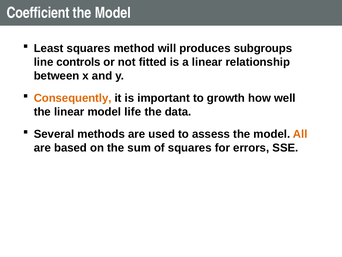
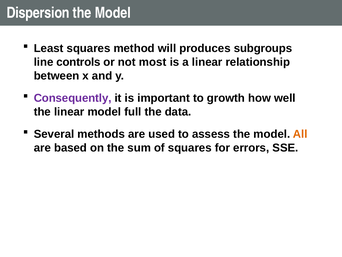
Coefficient: Coefficient -> Dispersion (38, 13)
fitted: fitted -> most (153, 62)
Consequently colour: orange -> purple (73, 98)
life: life -> full (133, 112)
